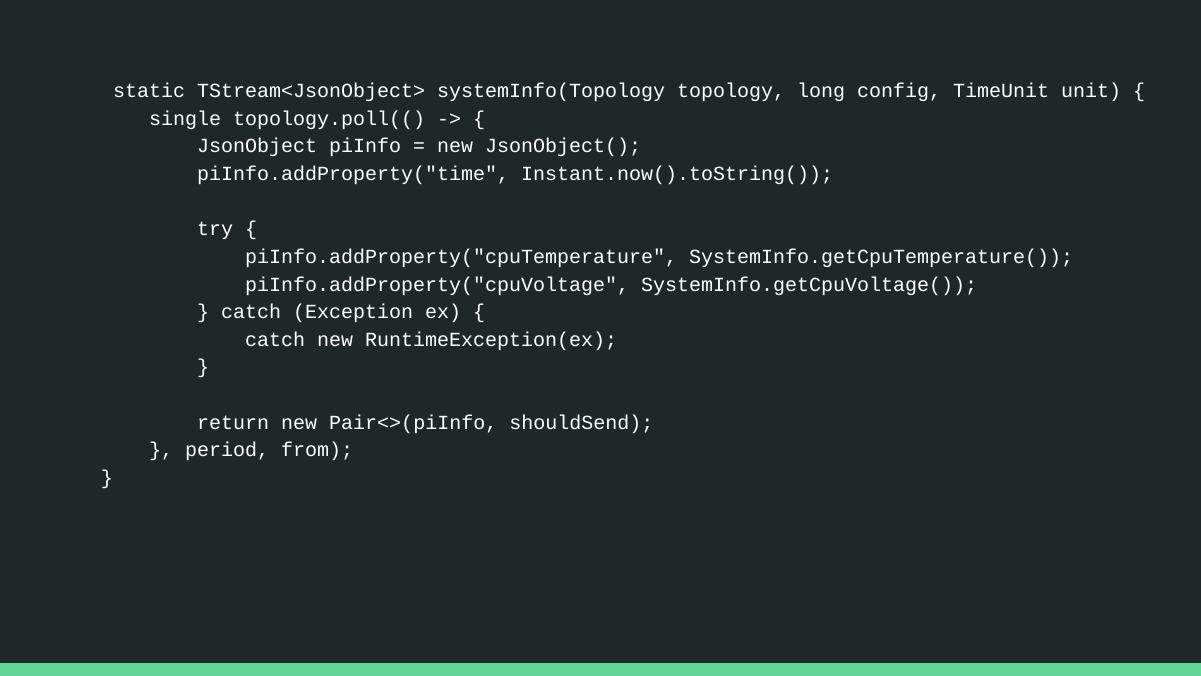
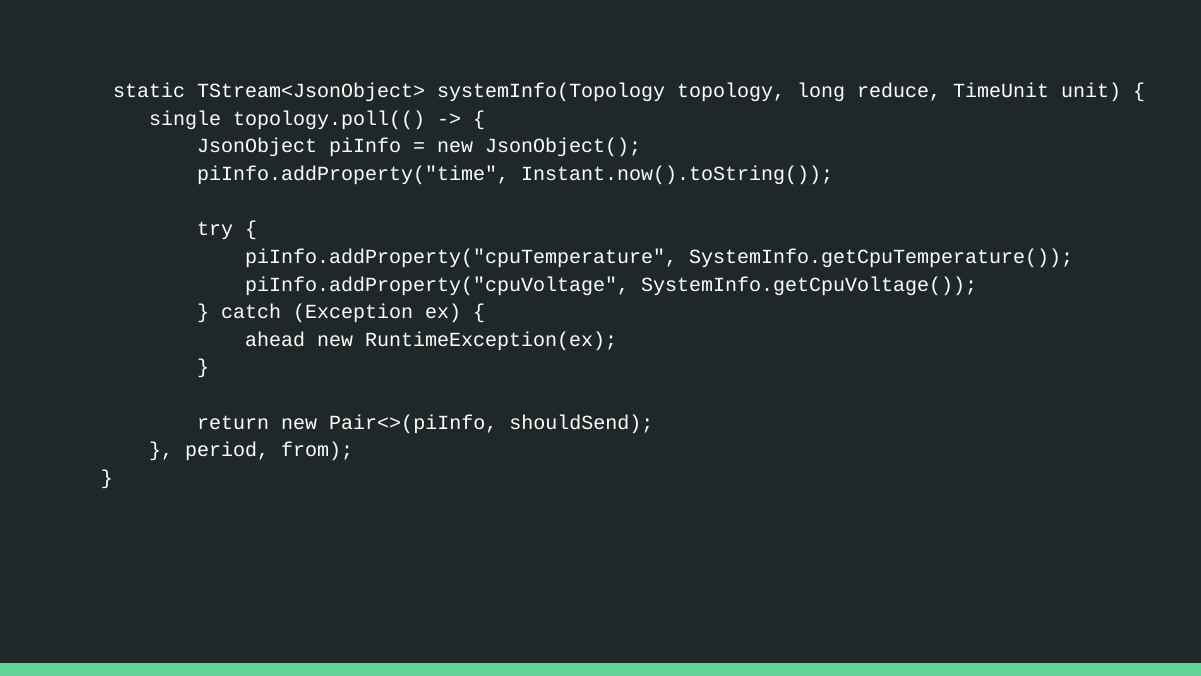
config: config -> reduce (899, 91)
catch: catch -> ahead (275, 340)
